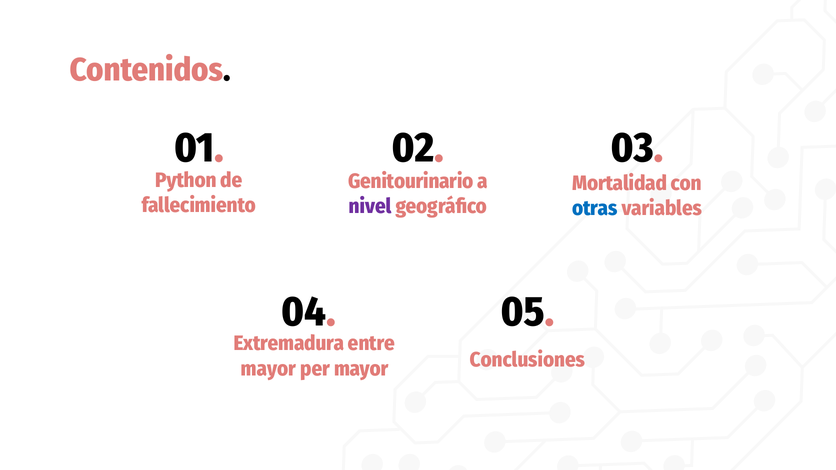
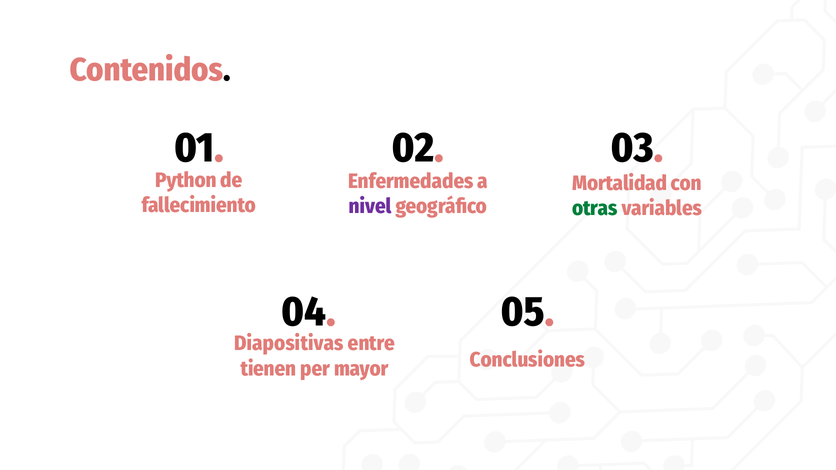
Genitourinario: Genitourinario -> Enfermedades (411, 182)
otras colour: blue -> green (595, 209)
Extremadura: Extremadura -> Diapositivas (289, 344)
mayor: mayor -> tienen (268, 369)
